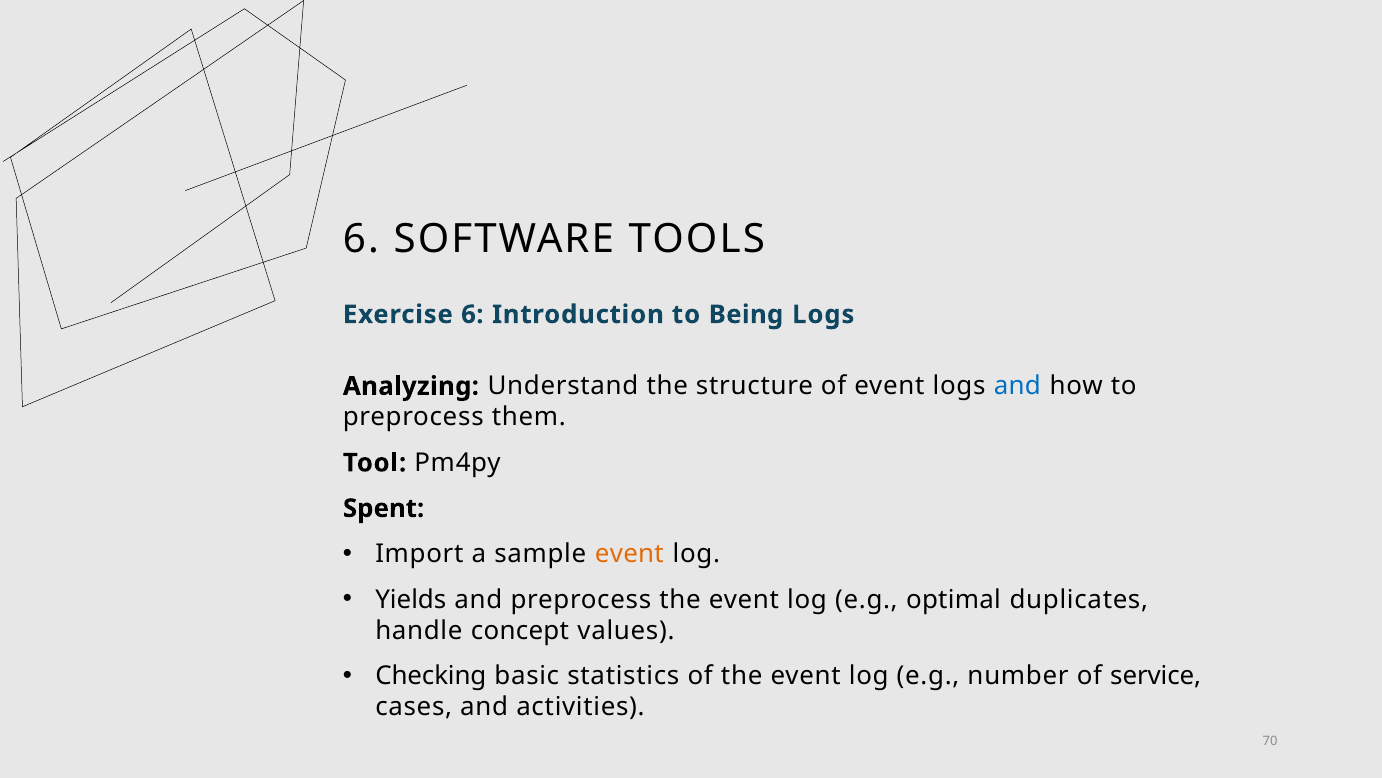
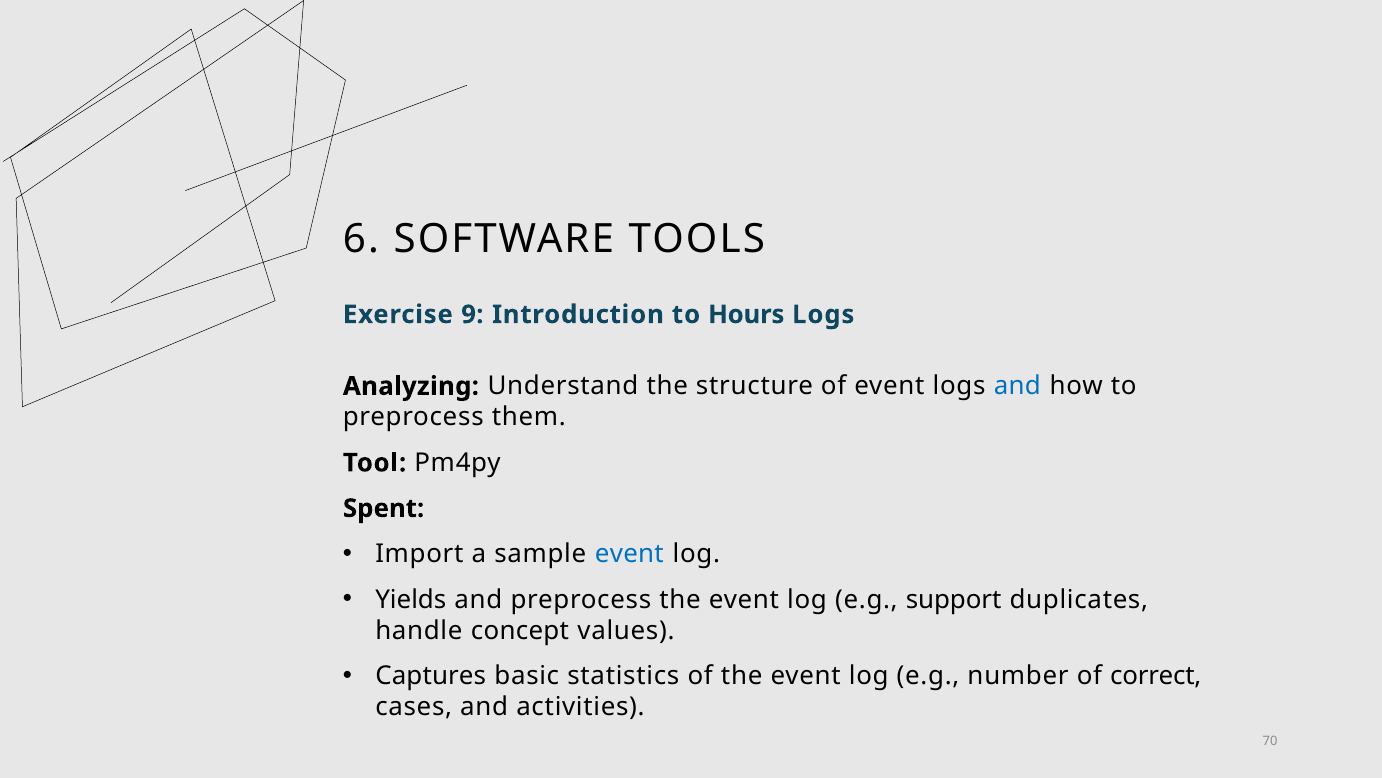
Exercise 6: 6 -> 9 (472, 314)
Being: Being -> Hours (746, 314)
event colour: orange -> blue (629, 554)
optimal: optimal -> support (954, 599)
Checking: Checking -> Captures (431, 676)
service: service -> correct (1156, 676)
